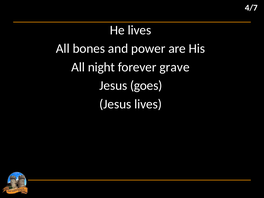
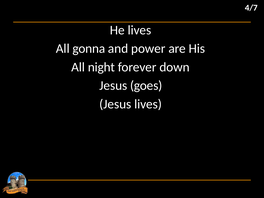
bones: bones -> gonna (89, 49)
grave: grave -> down (175, 67)
